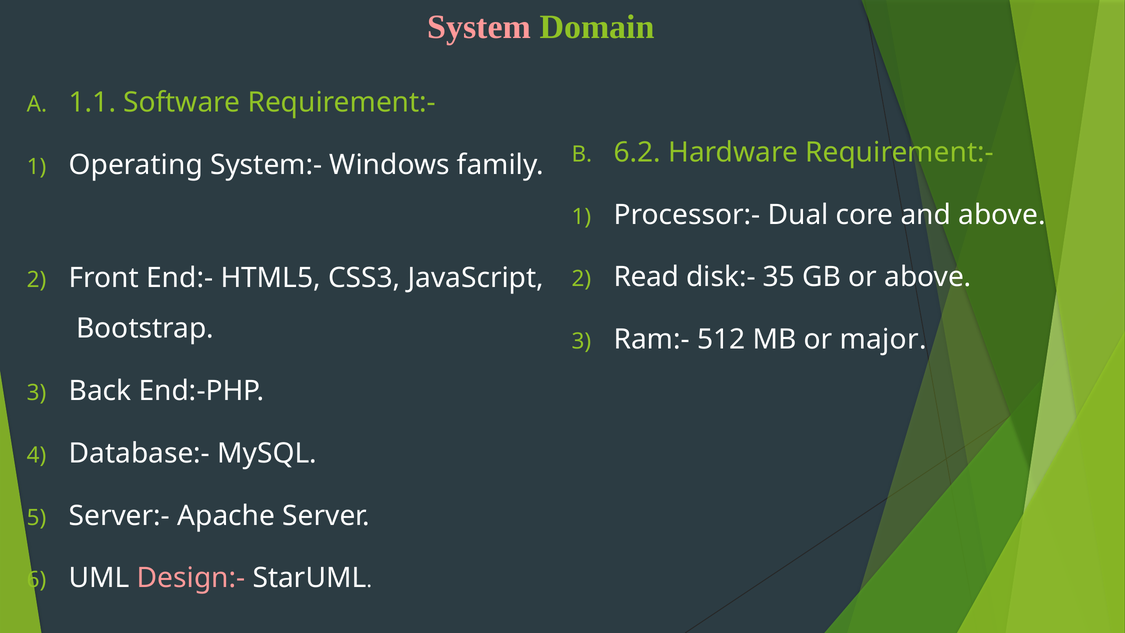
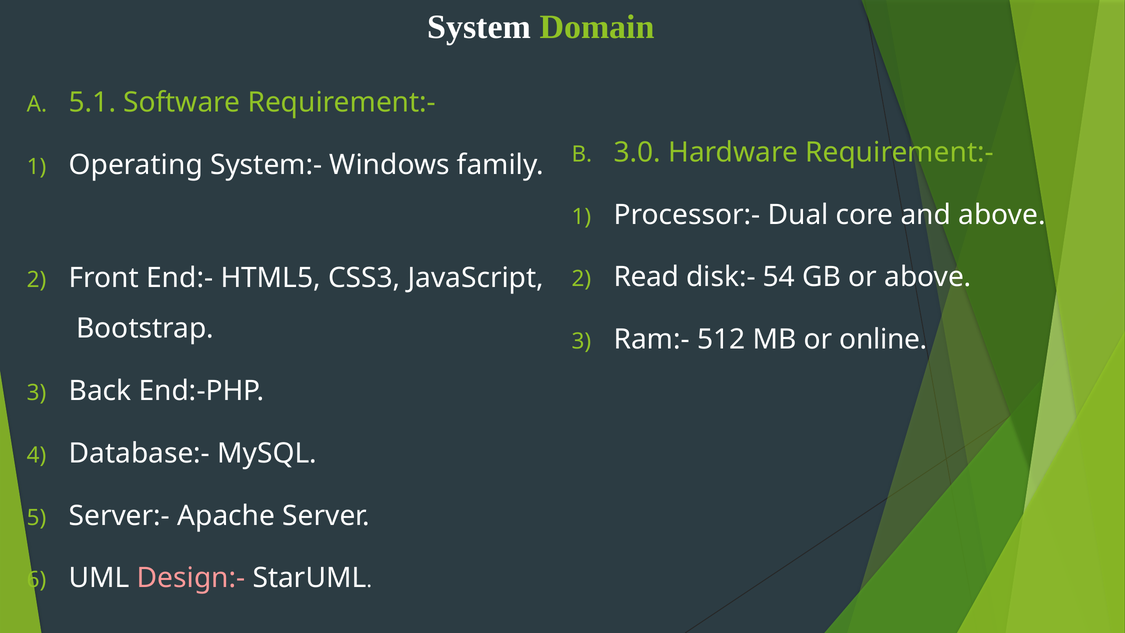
System colour: pink -> white (479, 27)
1.1: 1.1 -> 5.1 (92, 103)
6.2: 6.2 -> 3.0 (637, 152)
35: 35 -> 54 (779, 277)
major: major -> online (883, 339)
